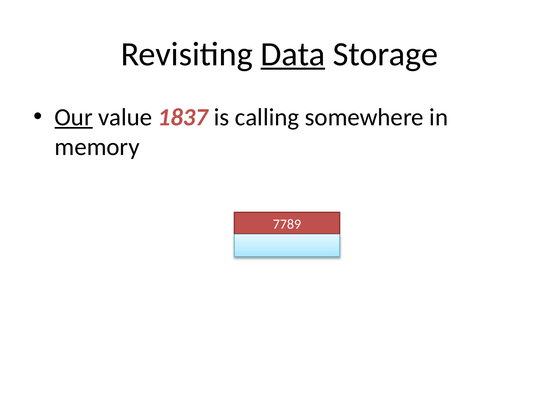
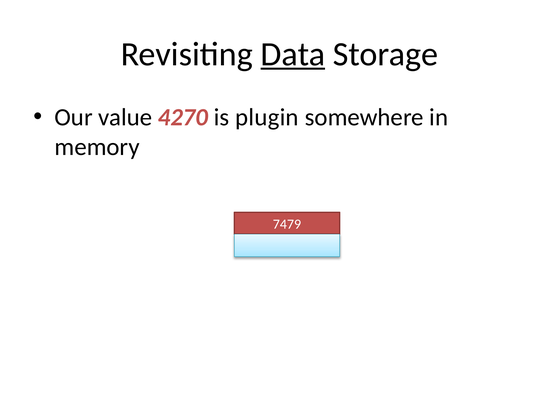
Our underline: present -> none (74, 117)
1837: 1837 -> 4270 (183, 117)
calling: calling -> plugin (267, 117)
7789: 7789 -> 7479 (287, 224)
